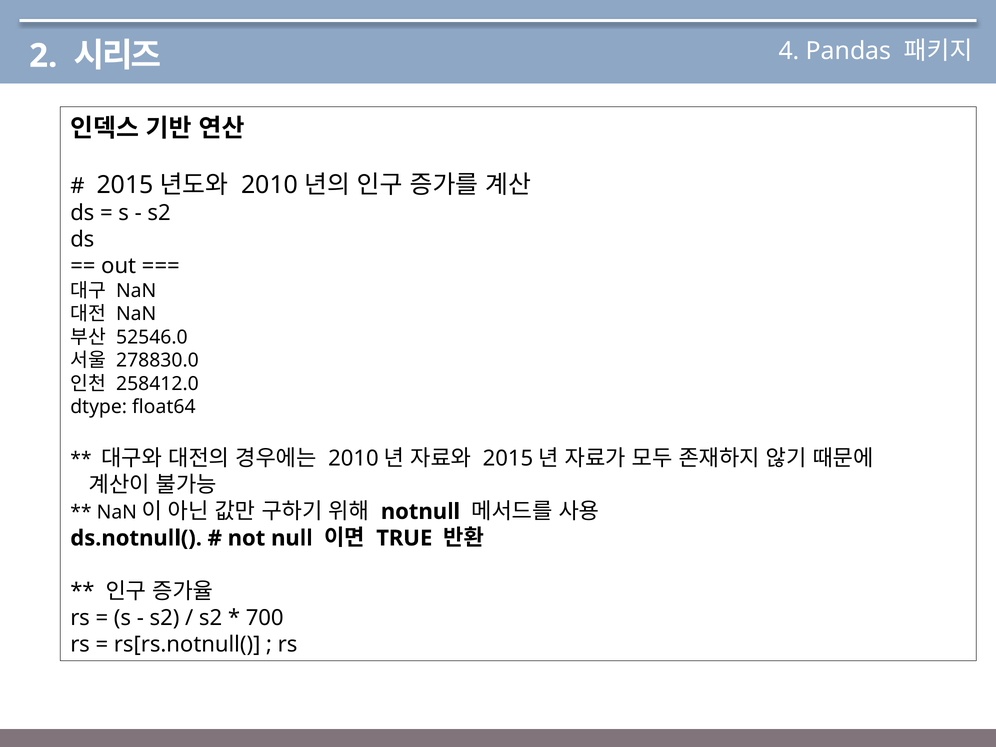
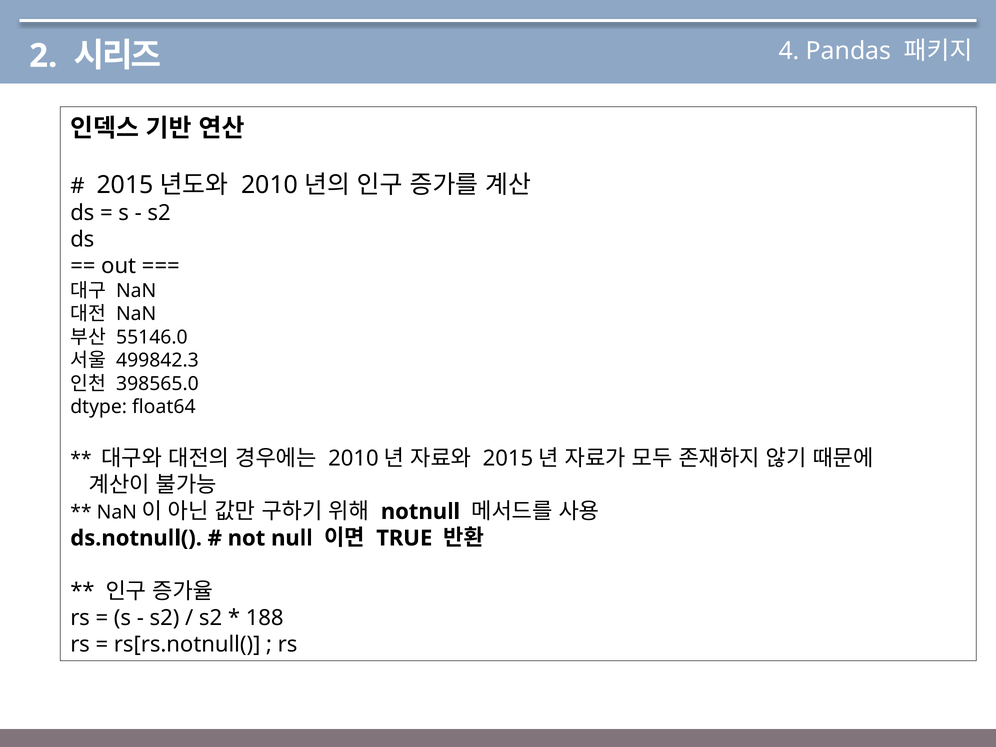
52546.0: 52546.0 -> 55146.0 (152, 337)
278830.0: 278830.0 -> 499842.3 (157, 360)
258412.0: 258412.0 -> 398565.0 (157, 384)
700: 700 -> 188 (265, 618)
